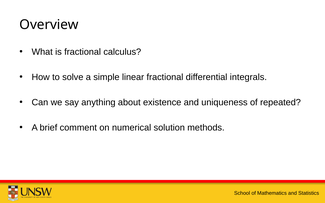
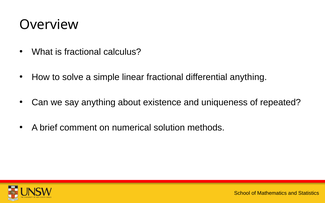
differential integrals: integrals -> anything (248, 77)
